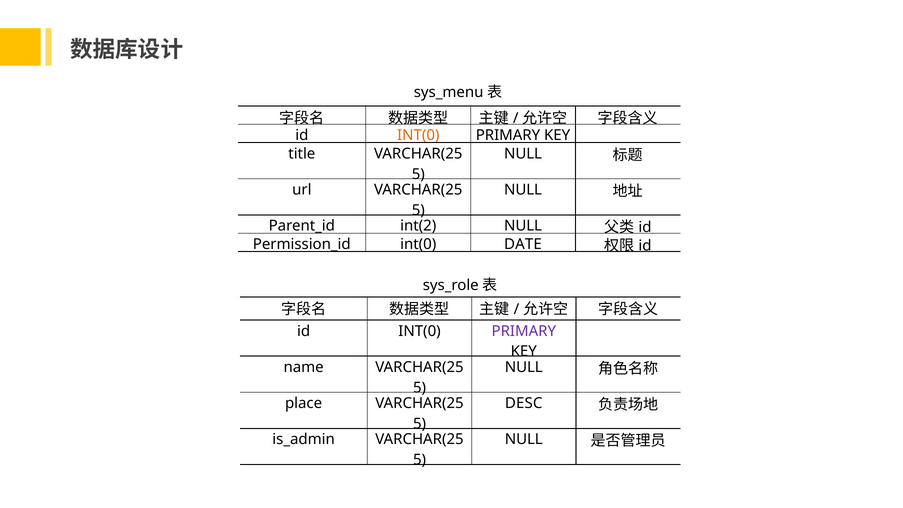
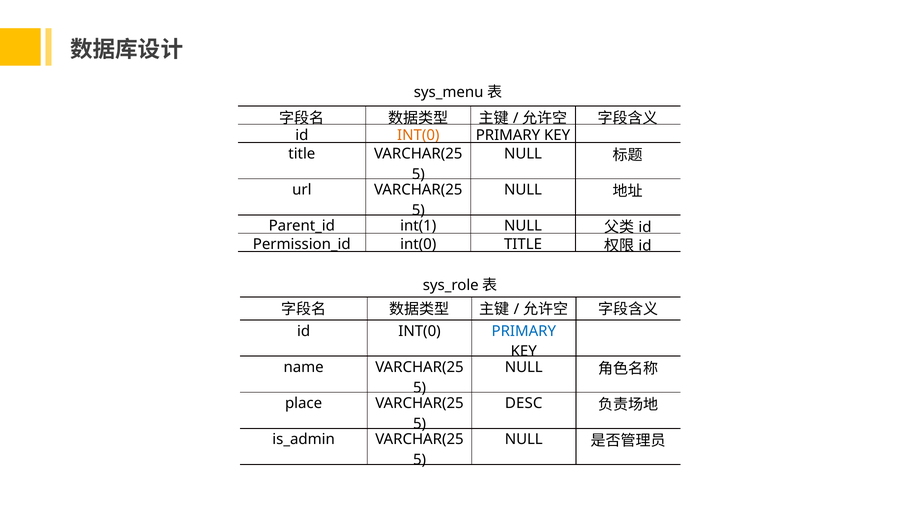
int(2: int(2 -> int(1 (418, 226)
int(0 DATE: DATE -> TITLE (523, 244)
PRIMARY colour: purple -> blue (524, 331)
